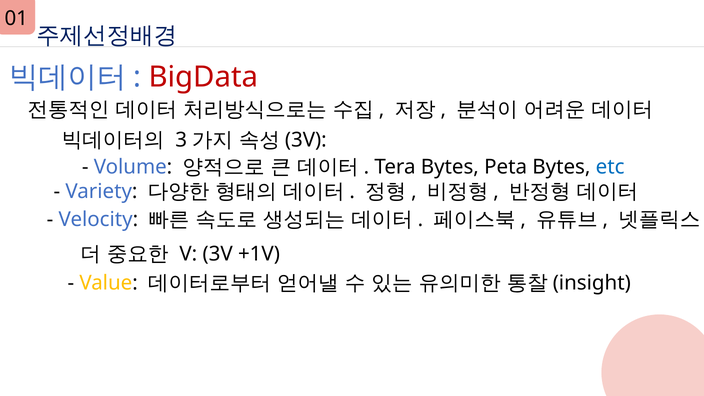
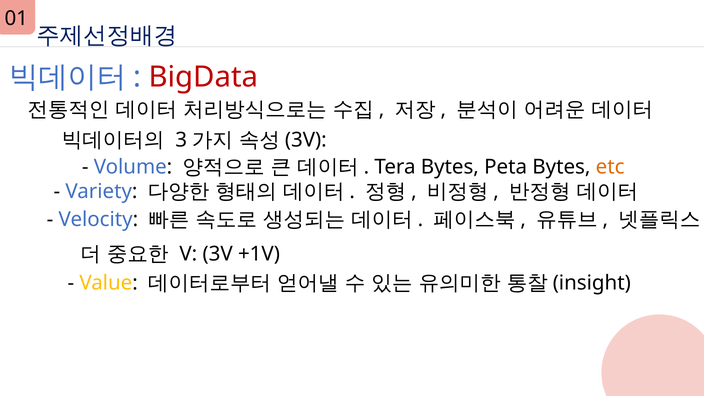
etc colour: blue -> orange (610, 167)
